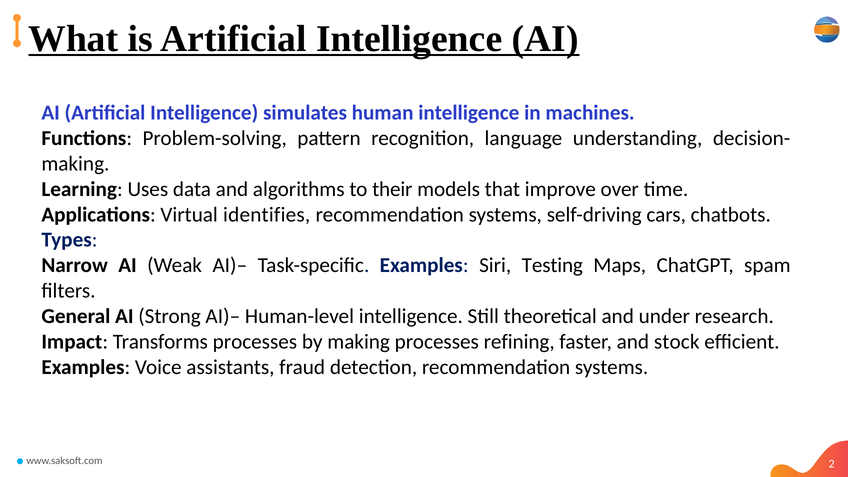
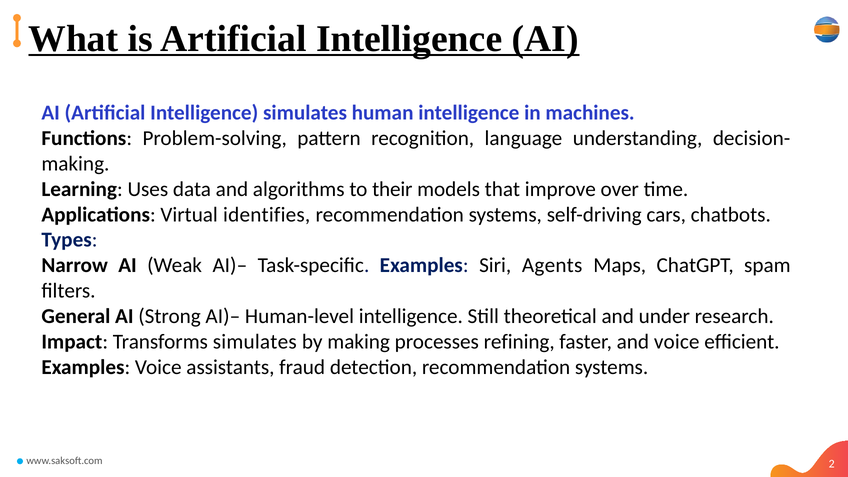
Testing: Testing -> Agents (552, 265)
Transforms processes: processes -> simulates (255, 342)
and stock: stock -> voice (677, 342)
